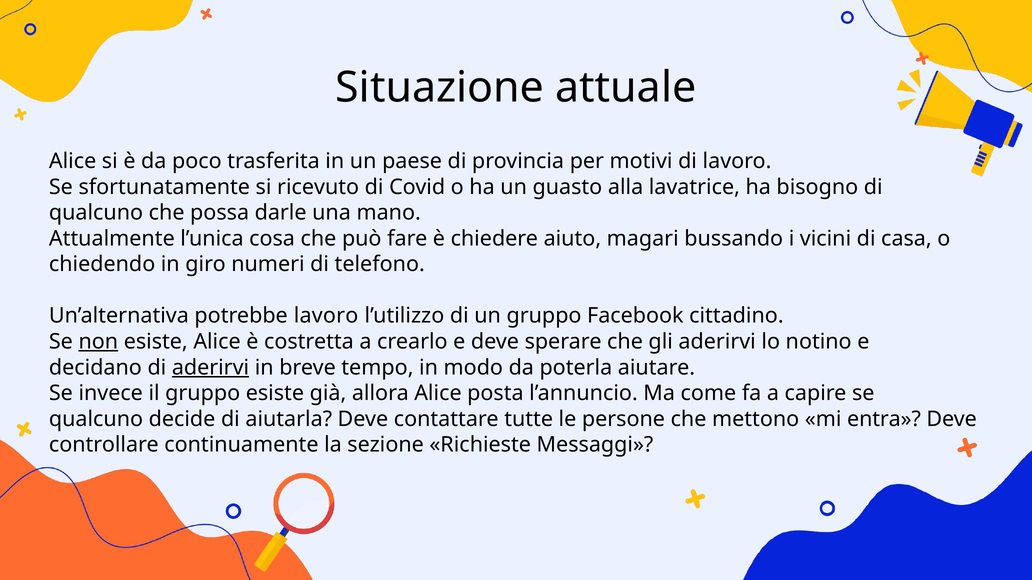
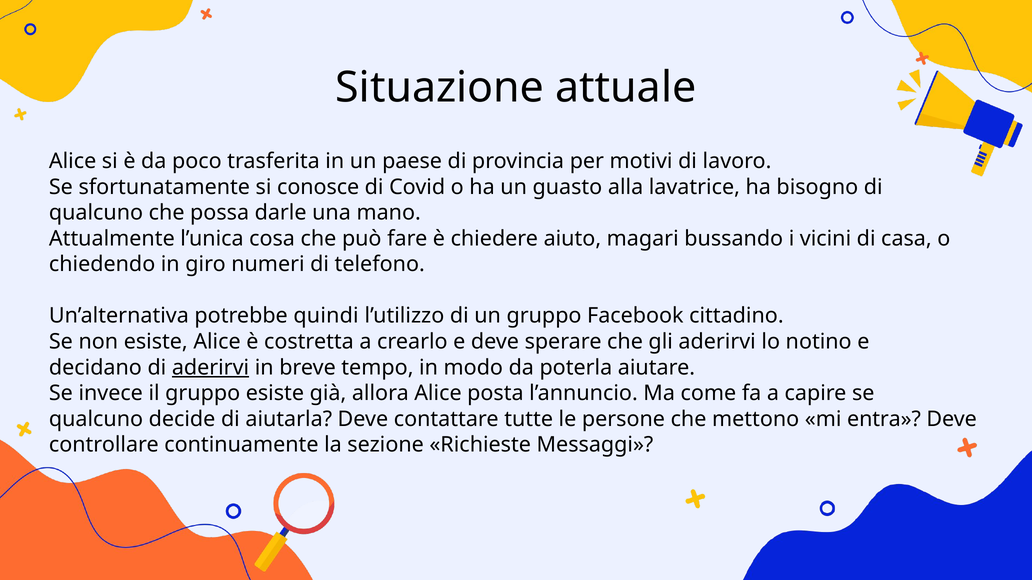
ricevuto: ricevuto -> conosce (318, 187)
potrebbe lavoro: lavoro -> quindi (326, 316)
non underline: present -> none (98, 342)
